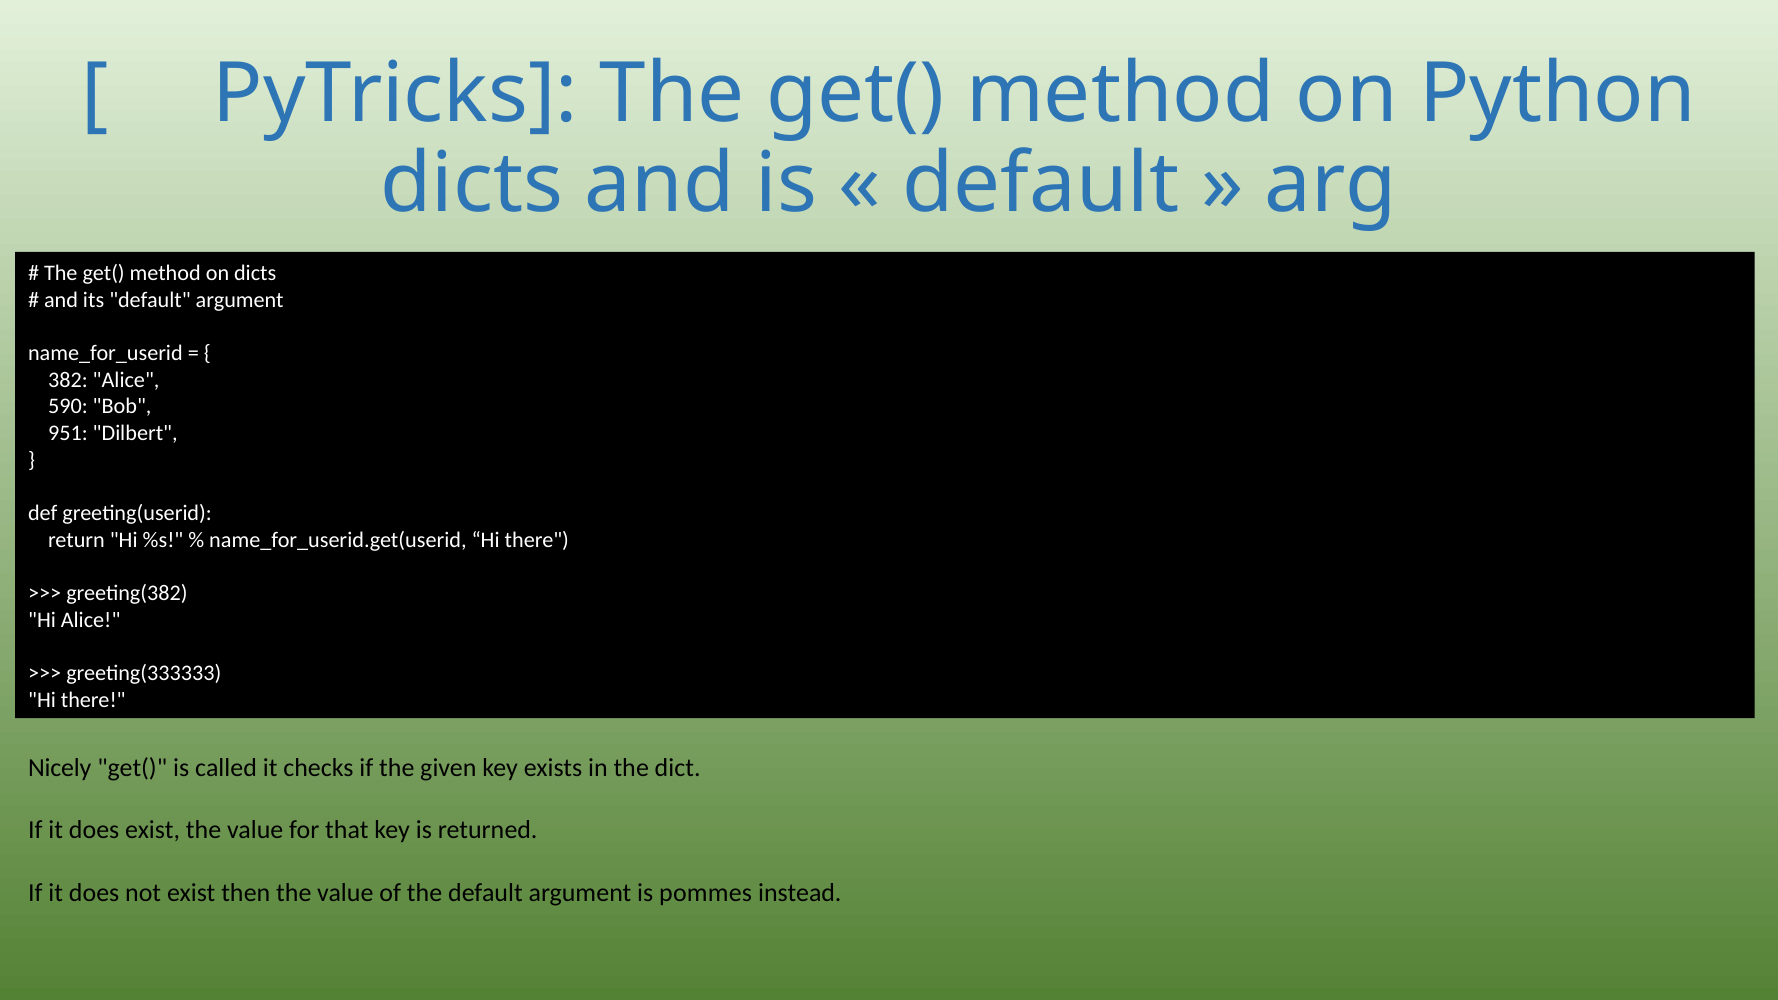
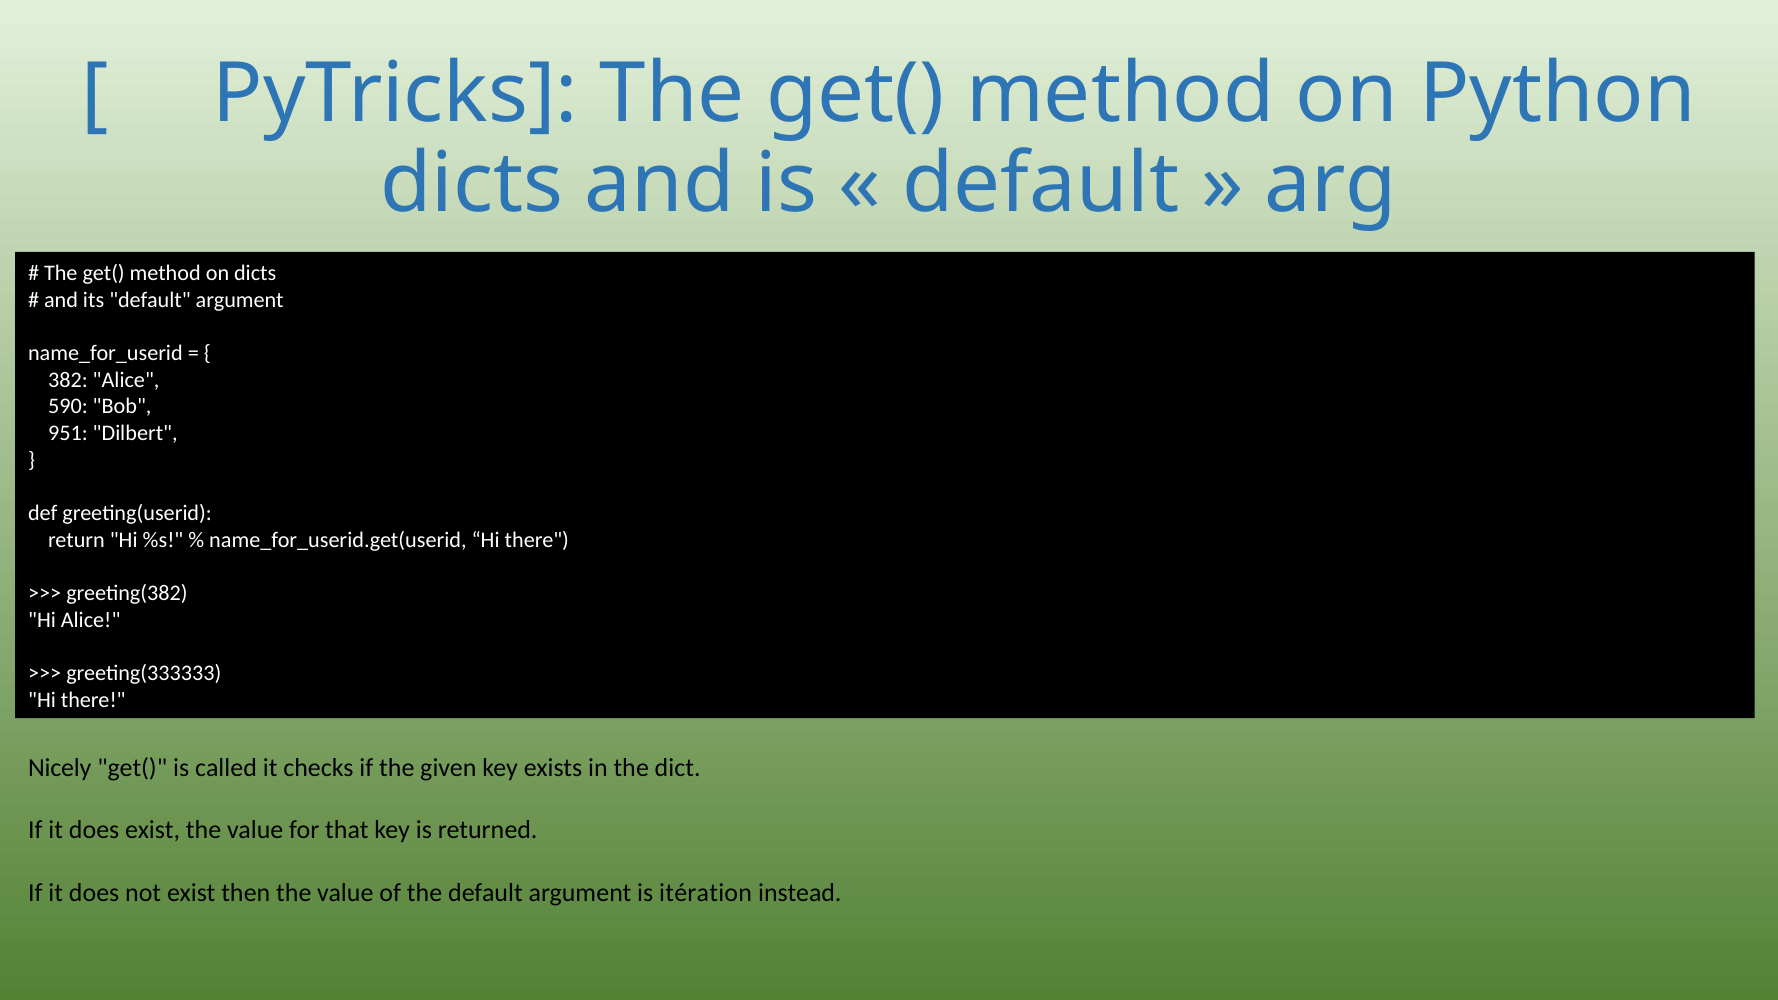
pommes: pommes -> itération (706, 893)
